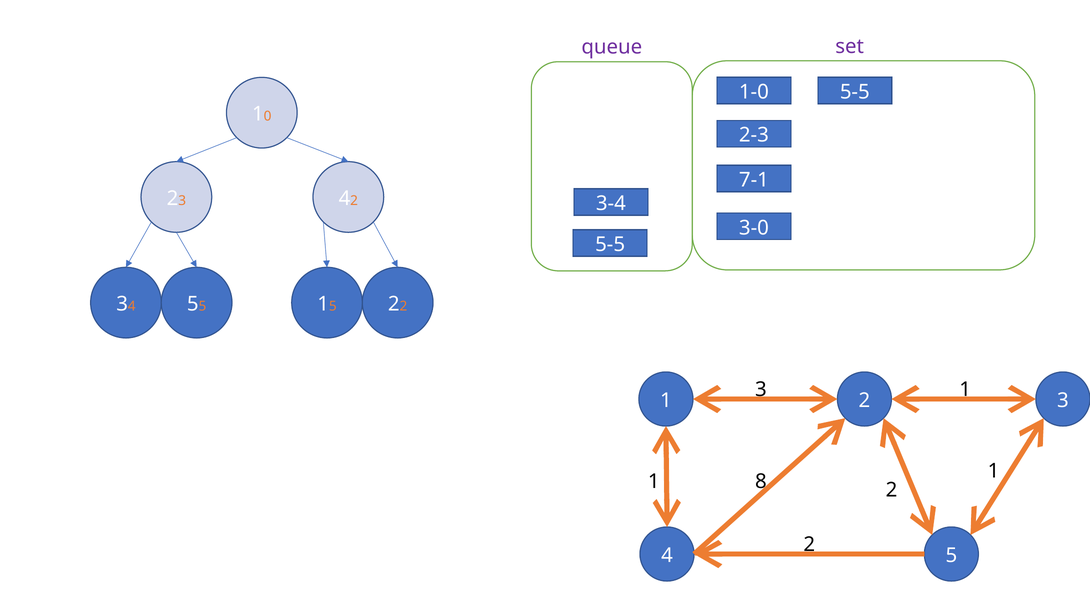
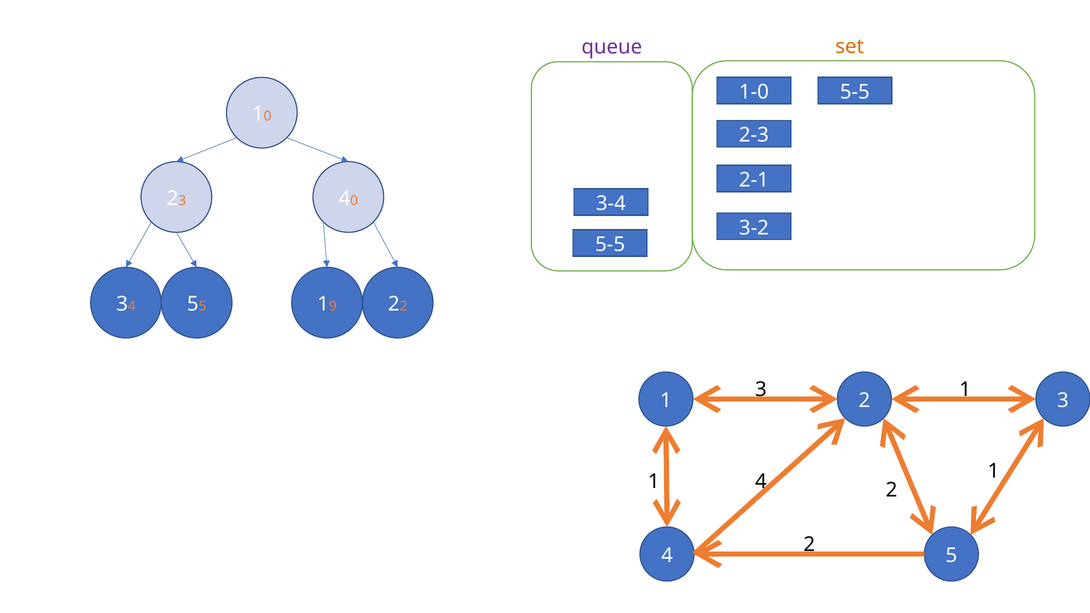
set colour: purple -> orange (850, 46)
7-1: 7-1 -> 2-1 (754, 180)
2: 2 -> 0 (354, 201)
3-0: 3-0 -> 3-2 (754, 228)
5: 5 -> 9 (333, 306)
1 8: 8 -> 4 (761, 481)
